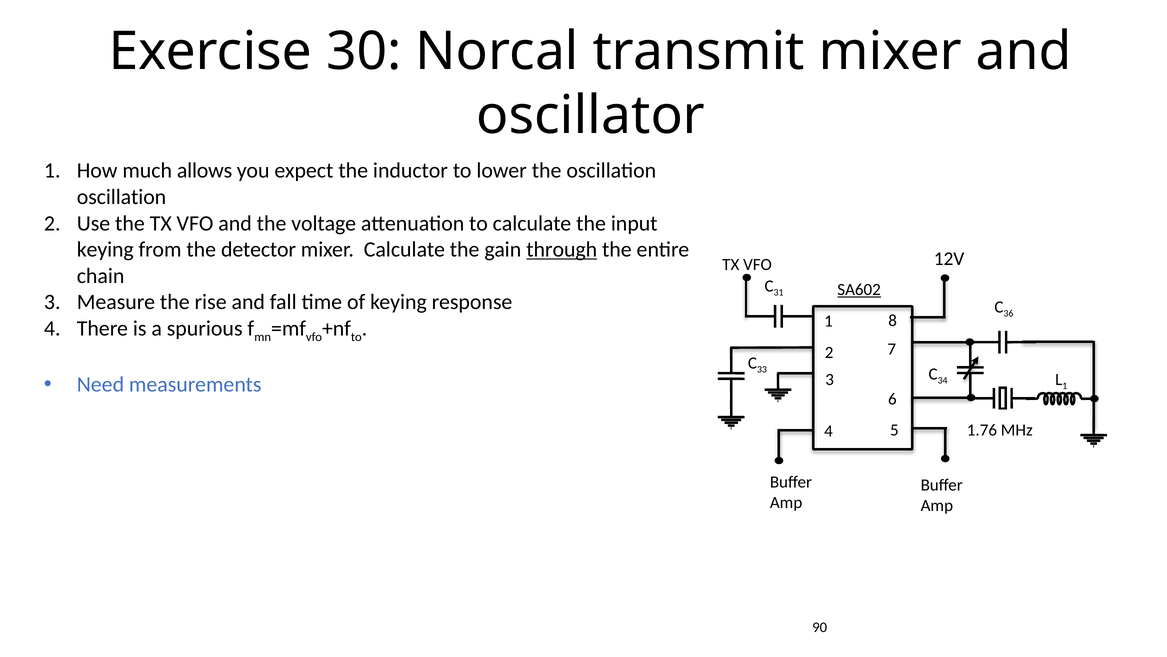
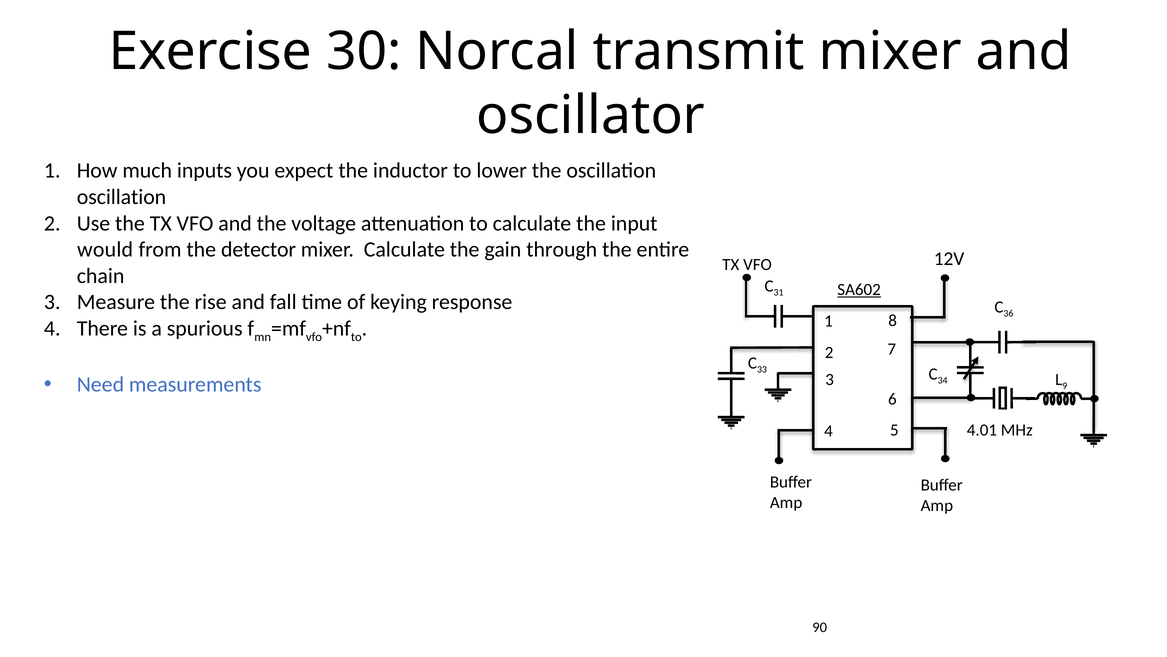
allows: allows -> inputs (204, 171)
keying: keying -> would (105, 249)
through underline: present -> none (562, 249)
1: 1 -> 9 (1065, 386)
1.76: 1.76 -> 4.01 (982, 430)
